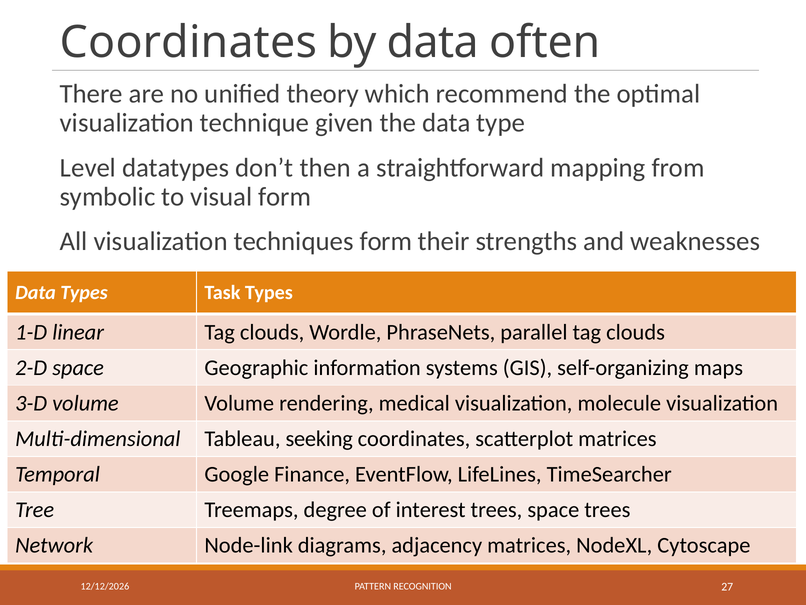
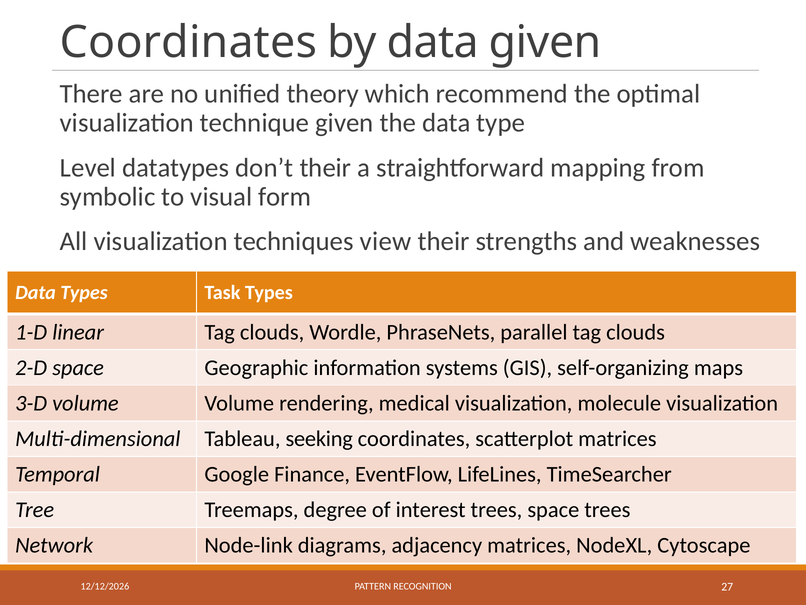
data often: often -> given (545, 42)
don’t then: then -> their (325, 168)
techniques form: form -> view (386, 241)
